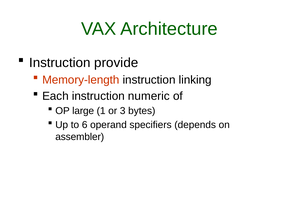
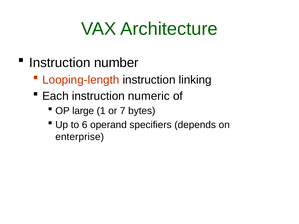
provide: provide -> number (116, 63)
Memory-length: Memory-length -> Looping-length (81, 80)
3: 3 -> 7 (123, 111)
assembler: assembler -> enterprise (80, 137)
